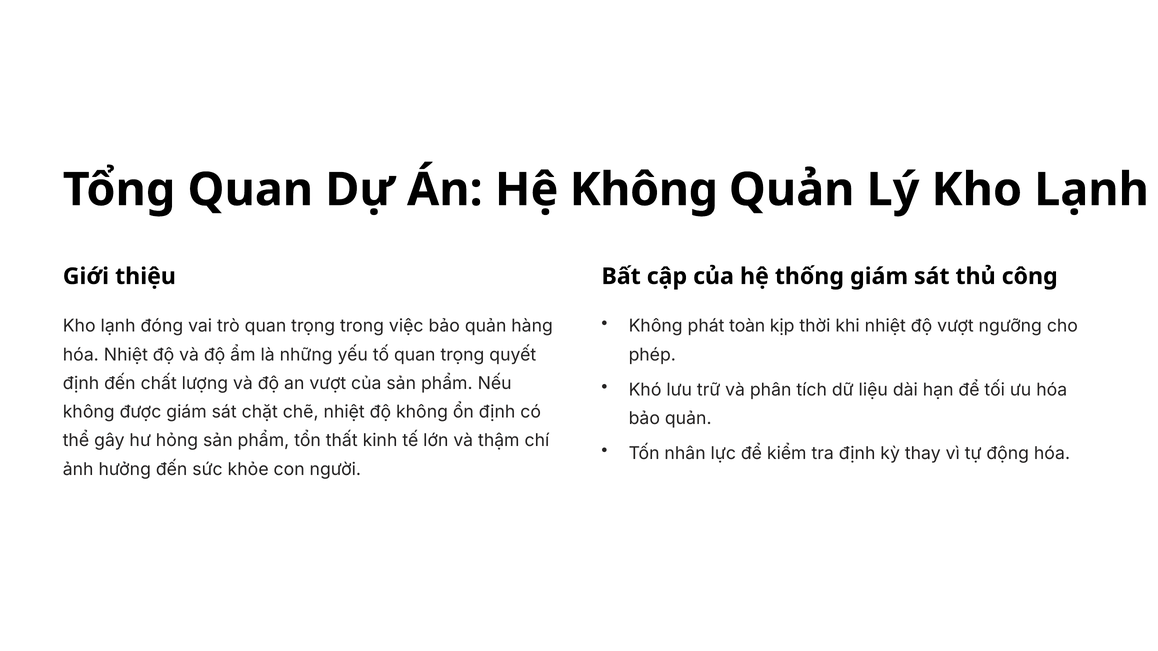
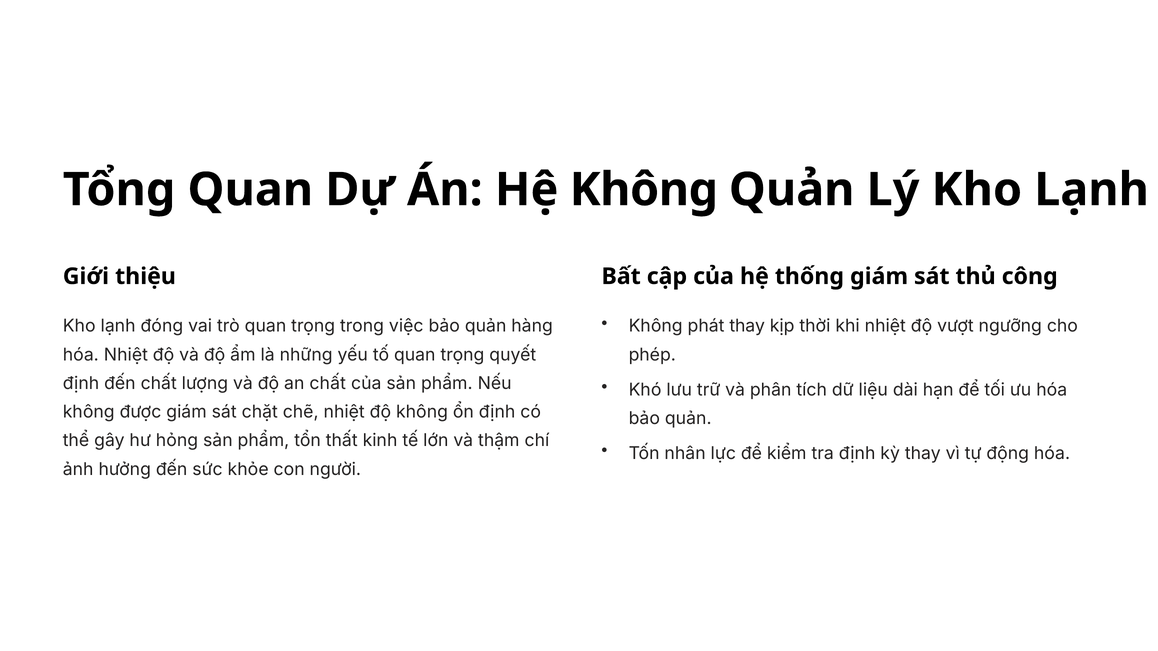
phát toàn: toàn -> thay (747, 326)
an vượt: vượt -> chất (328, 384)
